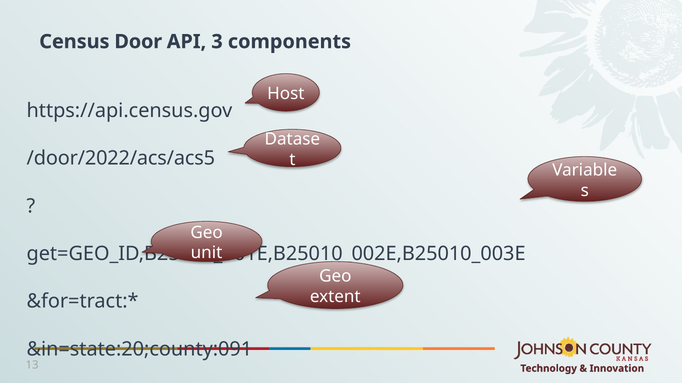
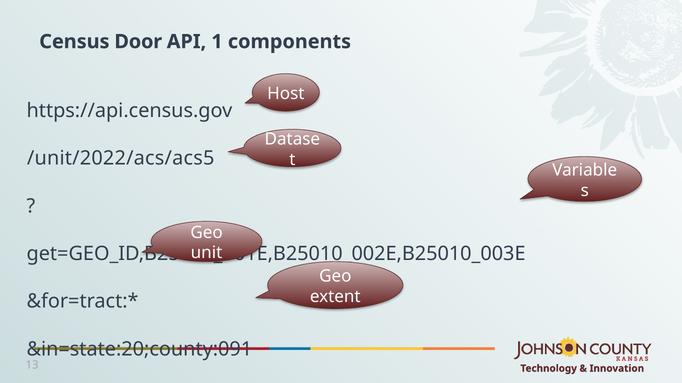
3: 3 -> 1 (217, 42)
/door/2022/acs/acs5: /door/2022/acs/acs5 -> /unit/2022/acs/acs5 (121, 159)
